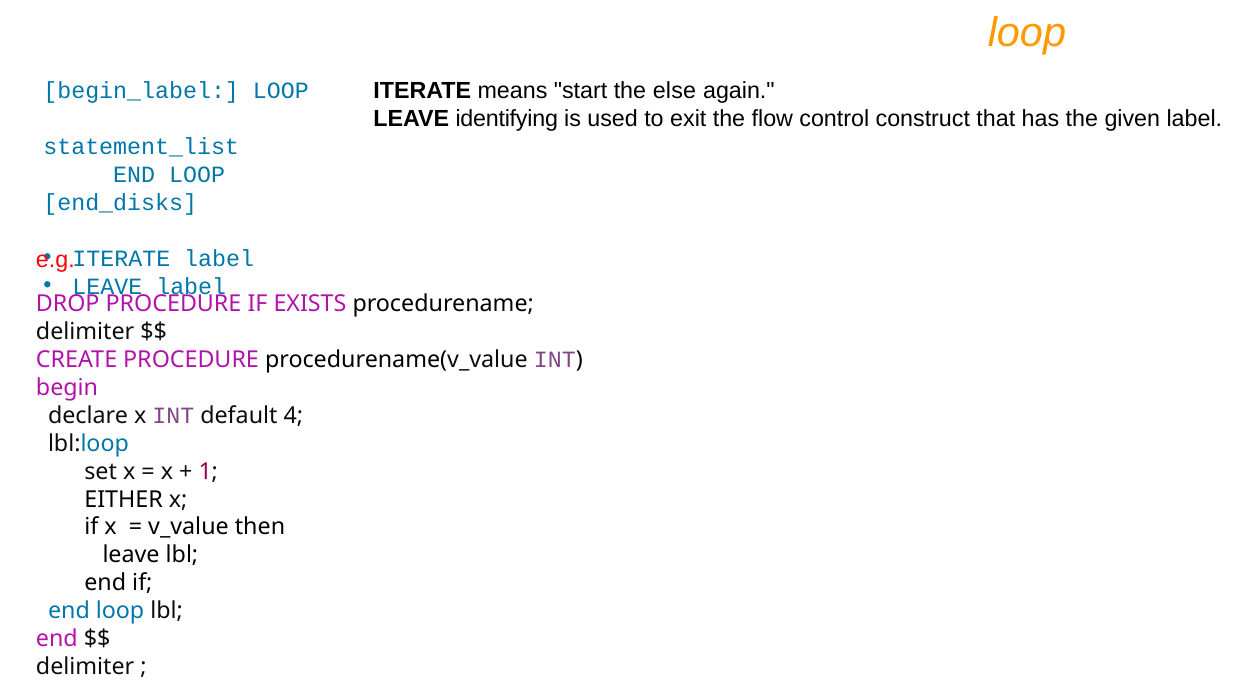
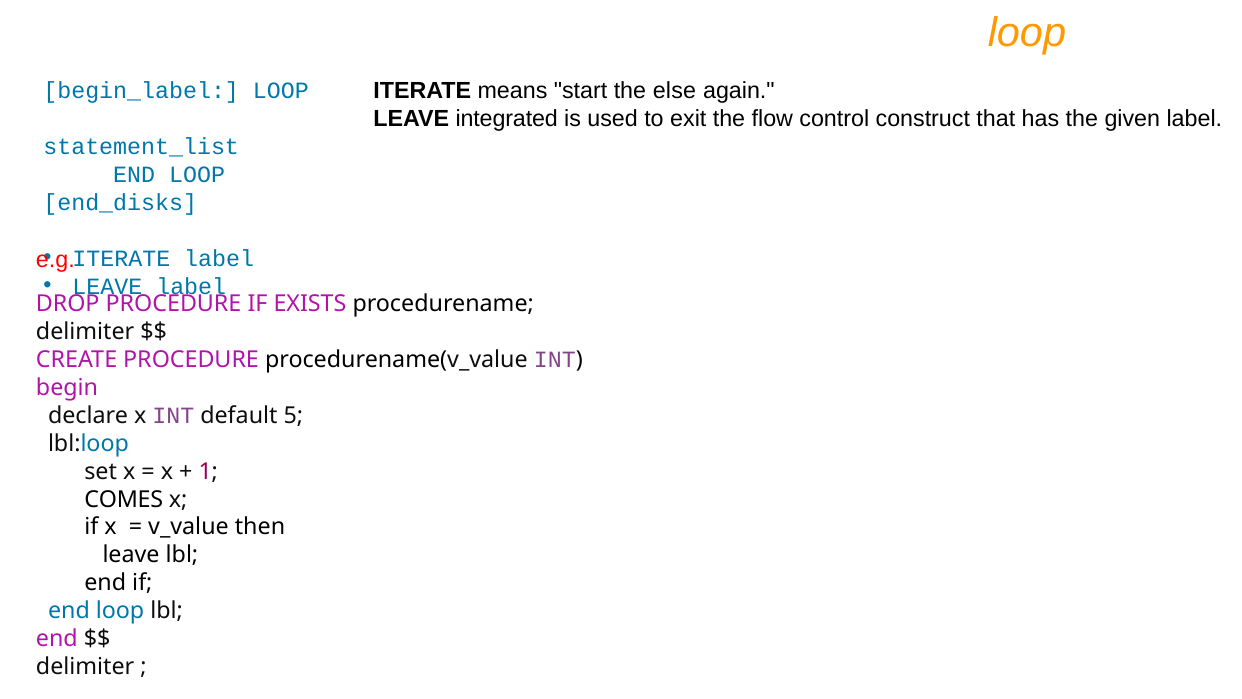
identifying: identifying -> integrated (507, 119)
4: 4 -> 5 (293, 415)
EITHER: EITHER -> COMES (124, 499)
